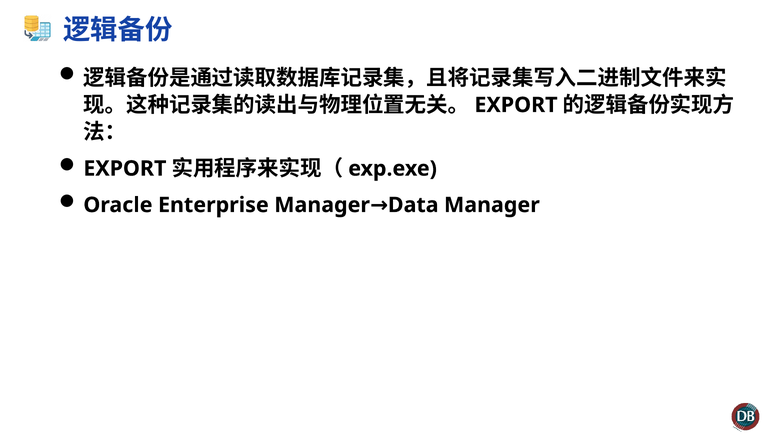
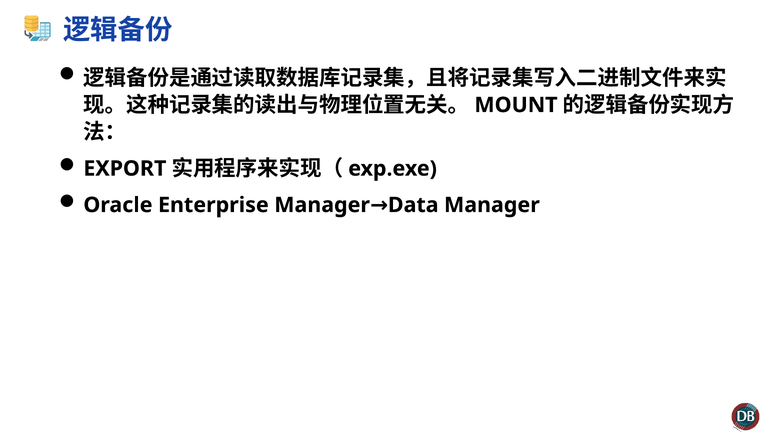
EXPORT: EXPORT -> MOUNT (516, 105)
